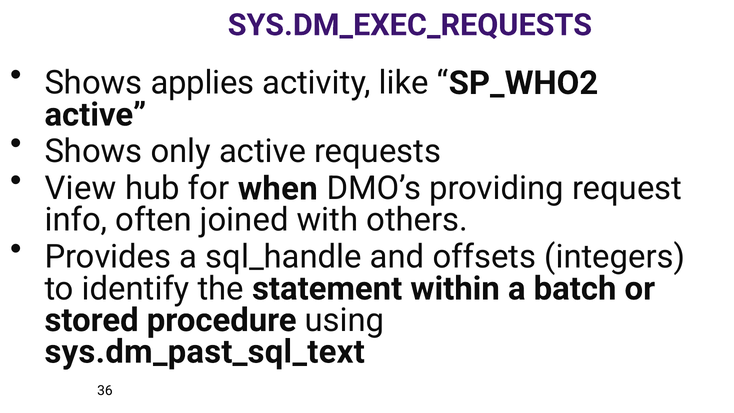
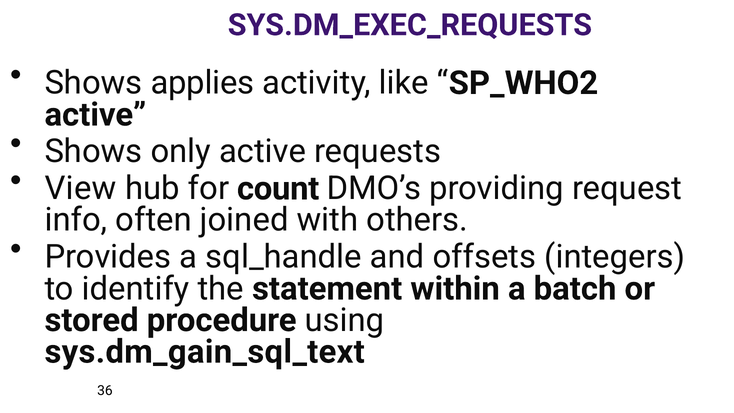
when: when -> count (278, 189)
sys.dm_past_sql_text: sys.dm_past_sql_text -> sys.dm_gain_sql_text (205, 352)
